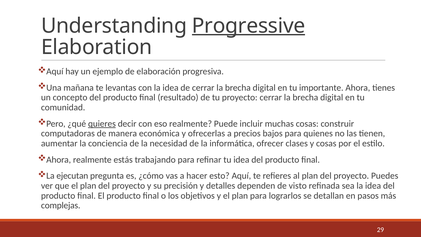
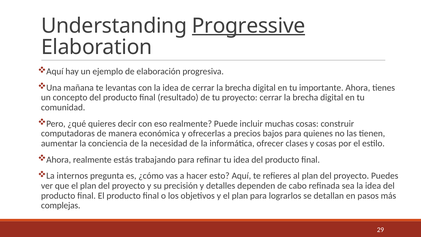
quieres underline: present -> none (102, 124)
ejecutan: ejecutan -> internos (72, 176)
visto: visto -> cabo (298, 186)
